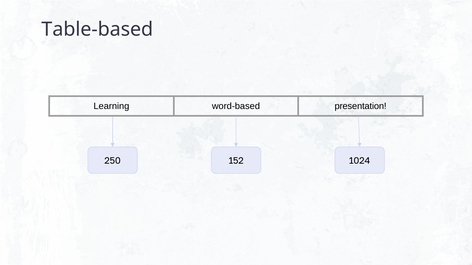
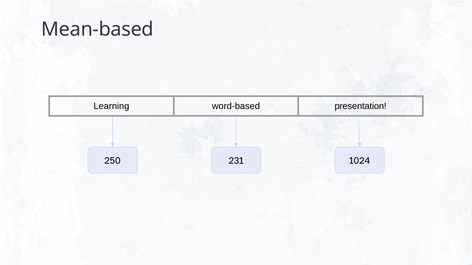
Table-based: Table-based -> Mean-based (98, 29)
152: 152 -> 231 (236, 161)
